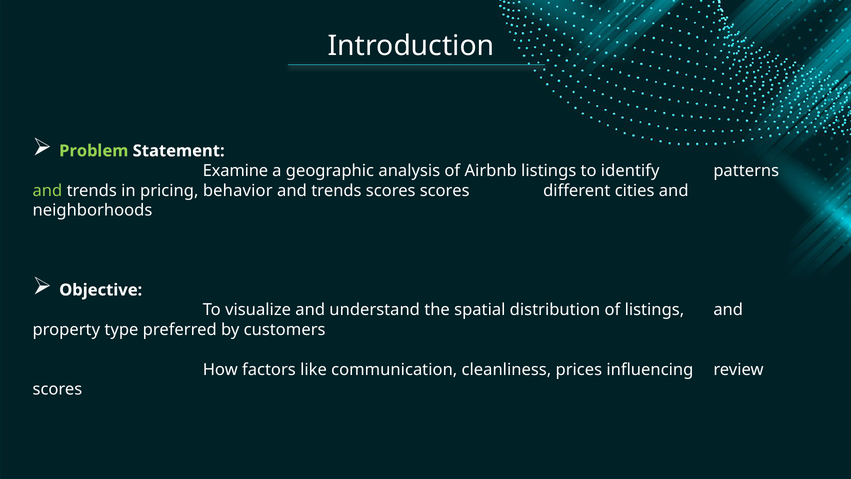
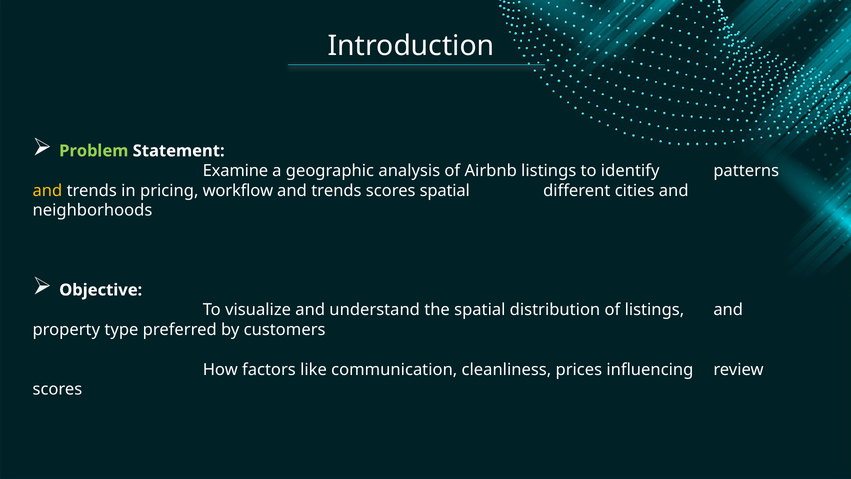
and colour: light green -> yellow (47, 191)
behavior: behavior -> workflow (238, 191)
scores scores: scores -> spatial (445, 191)
